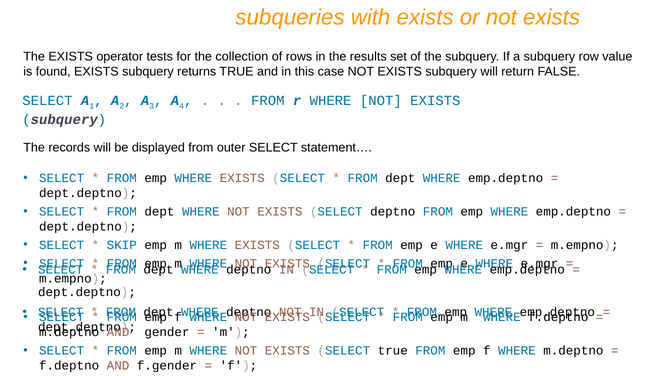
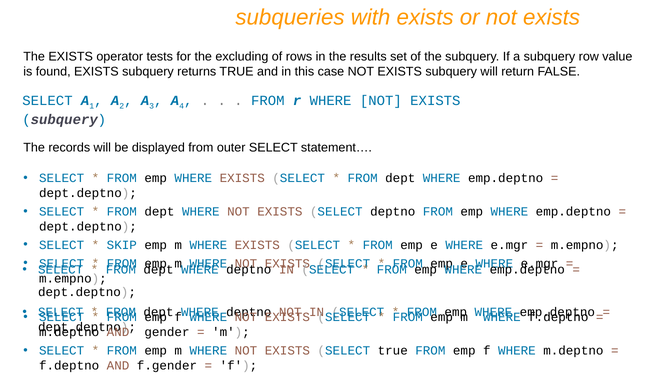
collection: collection -> excluding (242, 57)
